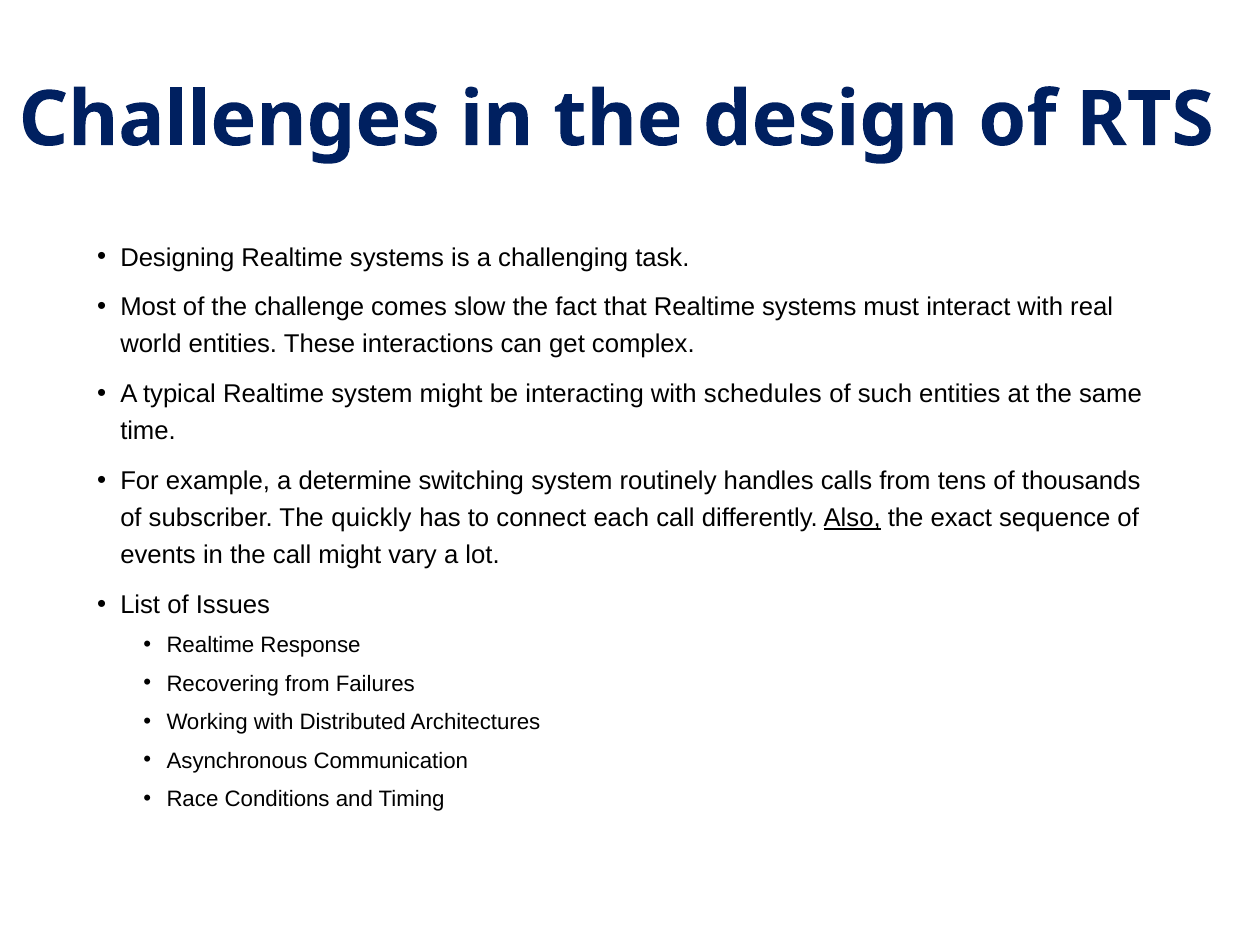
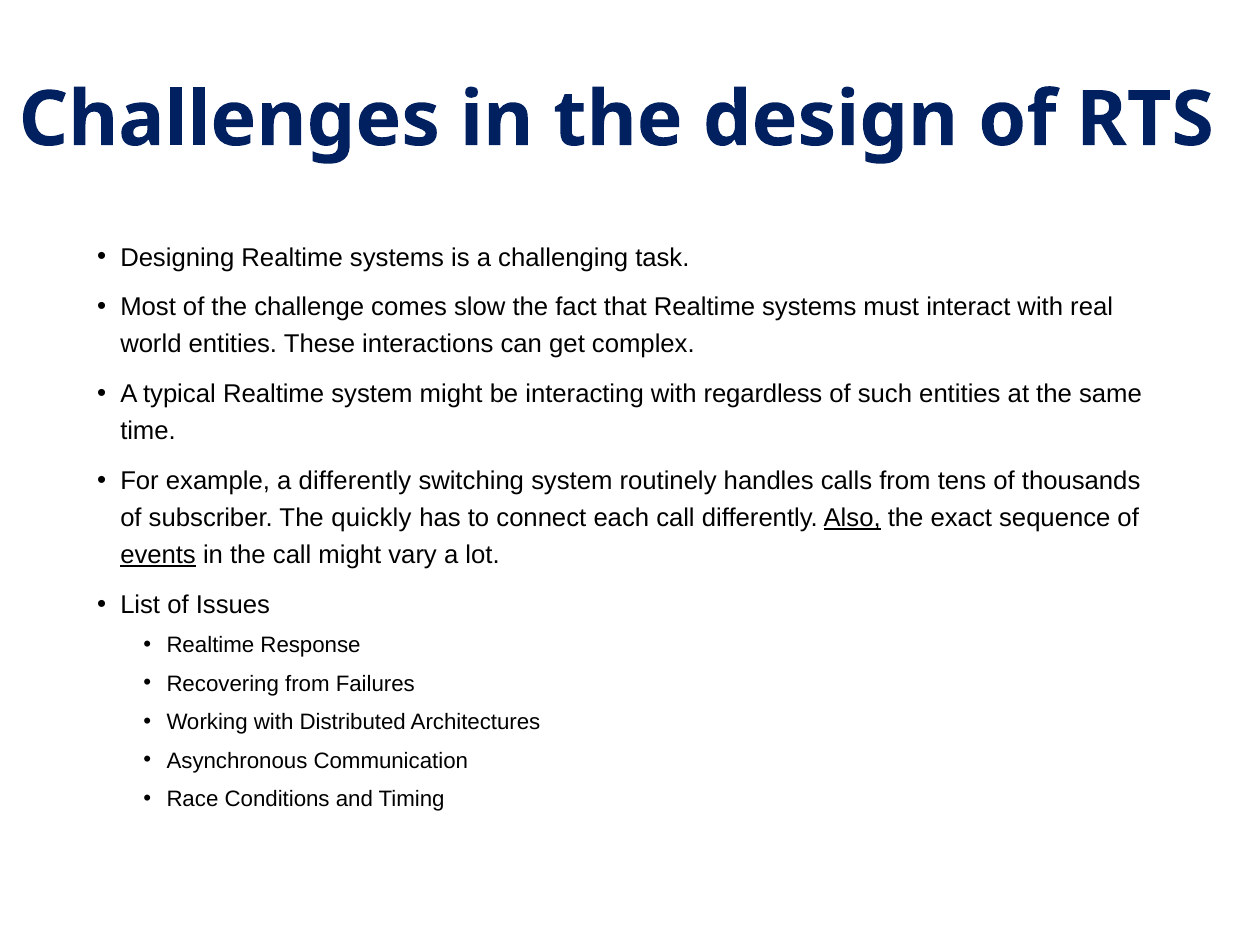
schedules: schedules -> regardless (763, 395)
a determine: determine -> differently (355, 481)
events underline: none -> present (158, 555)
